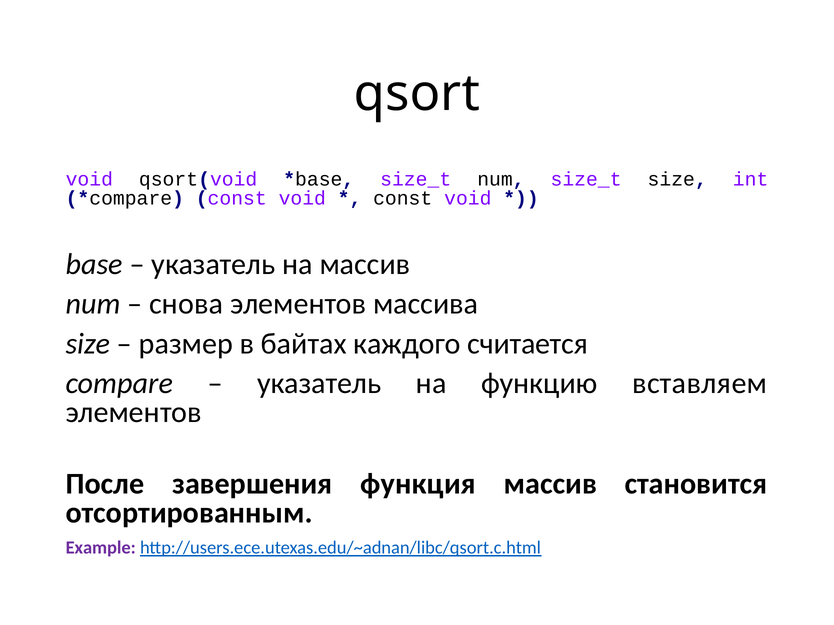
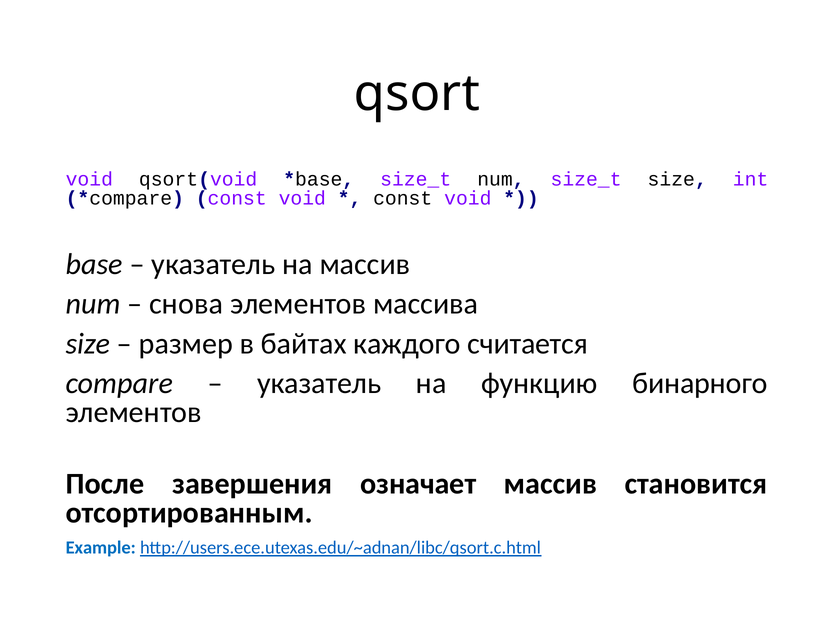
вставляем: вставляем -> бинарного (700, 384)
функция: функция -> означает (418, 484)
Example colour: purple -> blue (101, 548)
